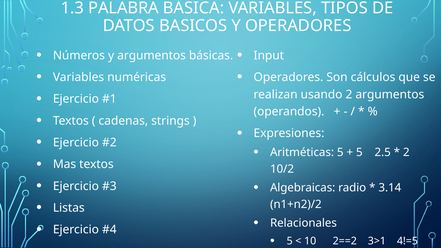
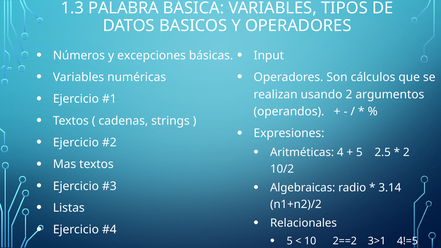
y argumentos: argumentos -> excepciones (152, 55)
Aritméticas 5: 5 -> 4 (340, 152)
